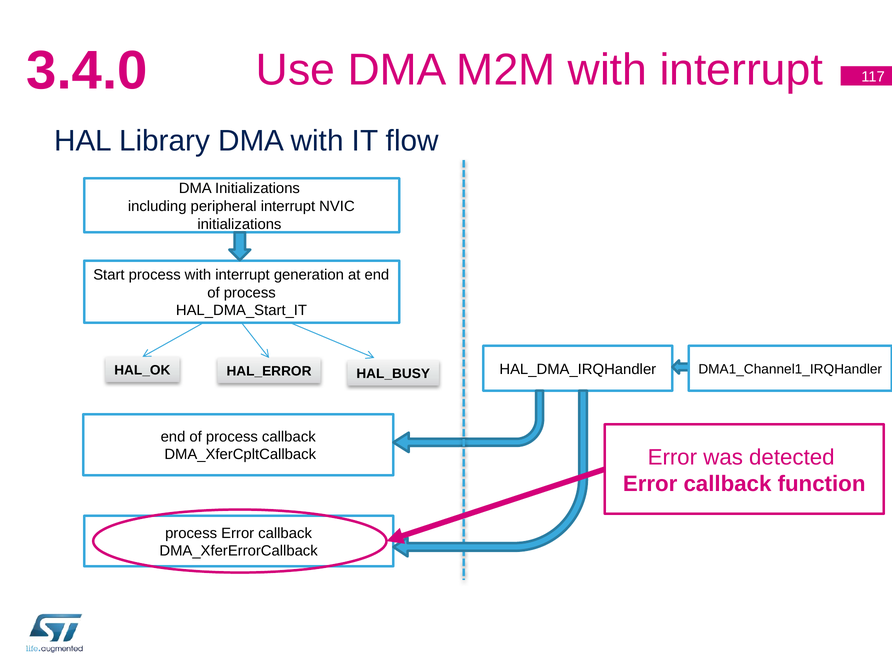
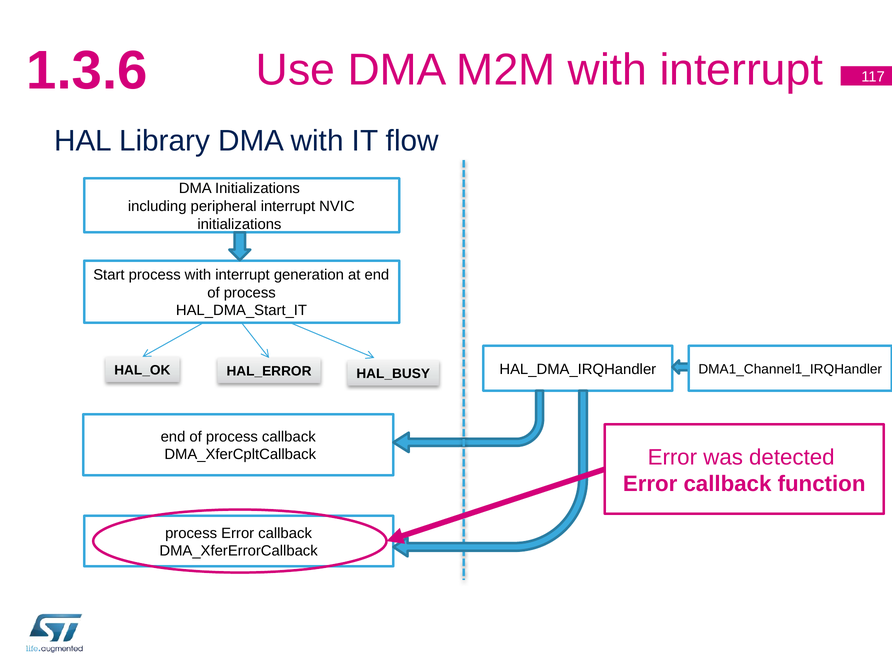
3.4.0: 3.4.0 -> 1.3.6 (87, 71)
